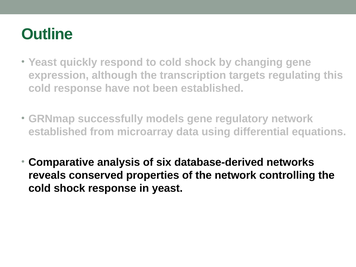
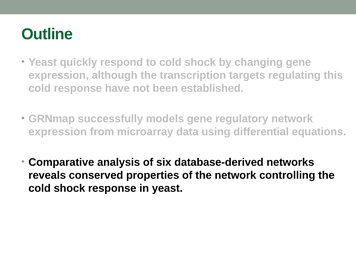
established: established -> expression (58, 132)
